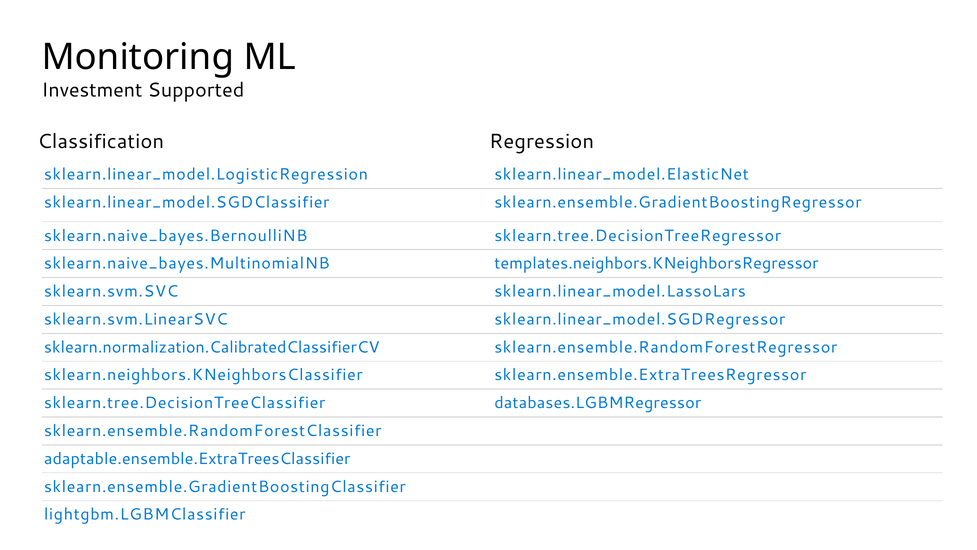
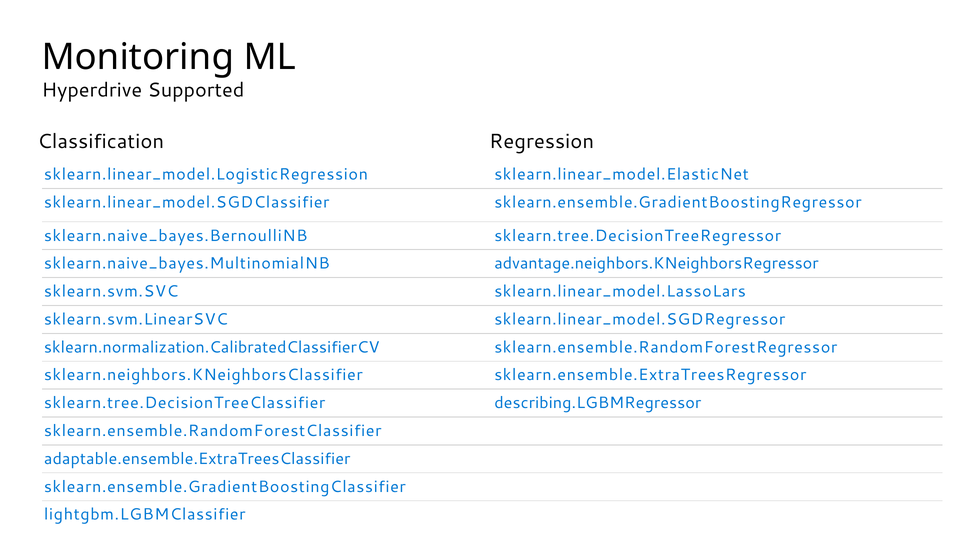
Investment: Investment -> Hyperdrive (92, 90)
templates.neighbors.KNeighborsRegressor: templates.neighbors.KNeighborsRegressor -> advantage.neighbors.KNeighborsRegressor (656, 263)
databases.LGBMRegressor: databases.LGBMRegressor -> describing.LGBMRegressor (598, 403)
